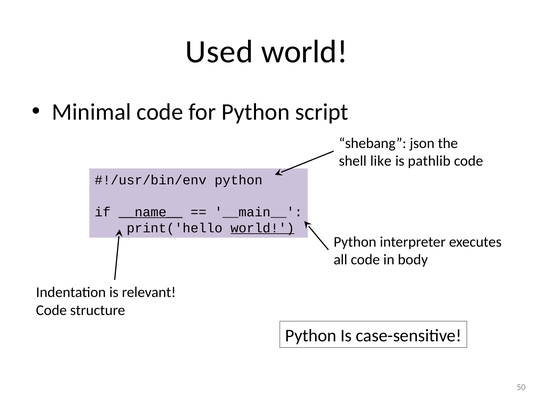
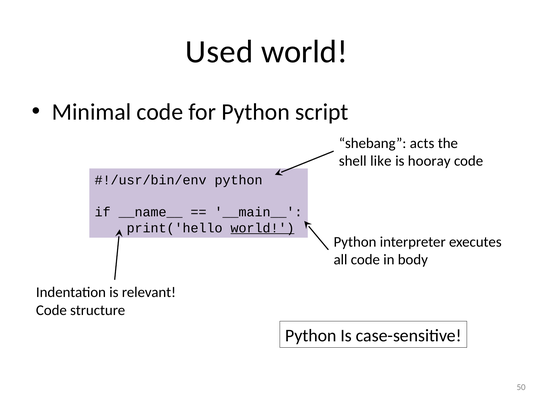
json: json -> acts (422, 143)
pathlib: pathlib -> hooray (429, 161)
__name__ underline: present -> none (151, 212)
